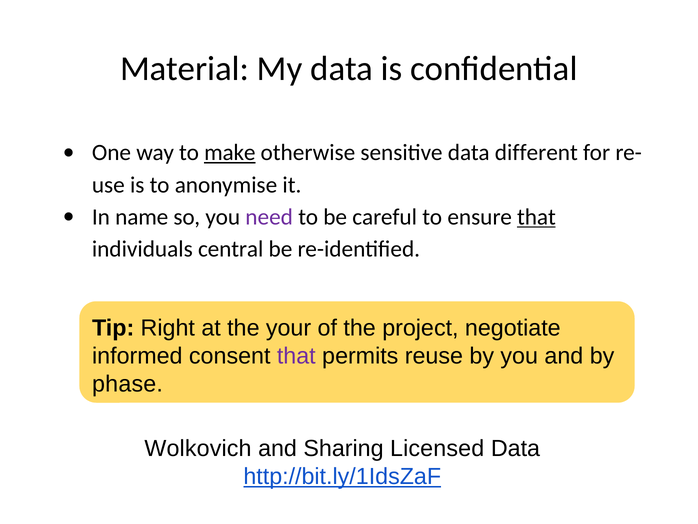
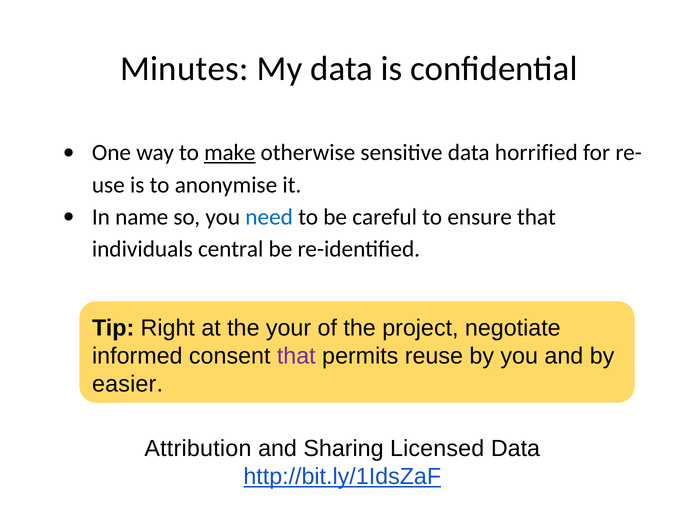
Material: Material -> Minutes (184, 68)
different: different -> horrified (536, 153)
need colour: purple -> blue (269, 217)
that underline: present -> none (536, 217)
phase: phase -> easier (128, 384)
Wolkovich: Wolkovich -> Attribution (198, 448)
